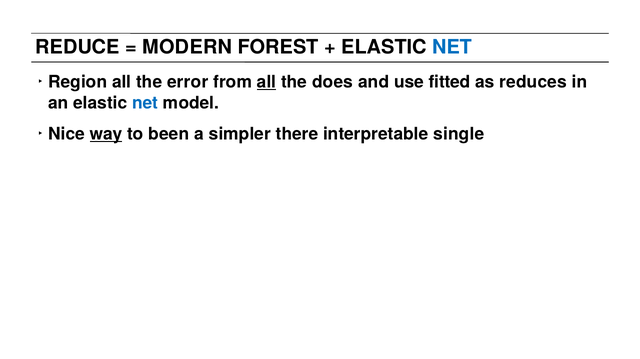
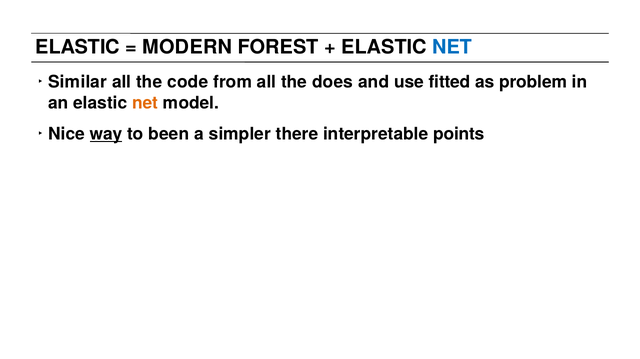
REDUCE: REDUCE -> ELASTIC (78, 47)
Region: Region -> Similar (78, 82)
error: error -> code (188, 82)
all underline: present -> none (267, 82)
reduces: reduces -> problem (533, 82)
net colour: blue -> orange (145, 103)
single: single -> points (459, 134)
